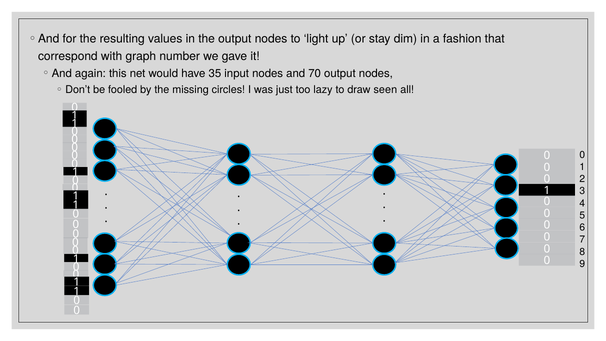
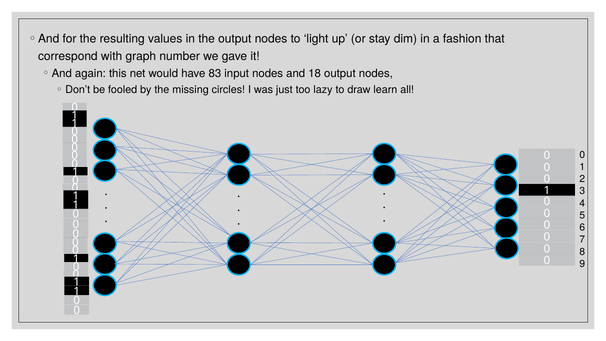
35: 35 -> 83 (215, 73)
70: 70 -> 18 (315, 73)
seen: seen -> learn (385, 90)
